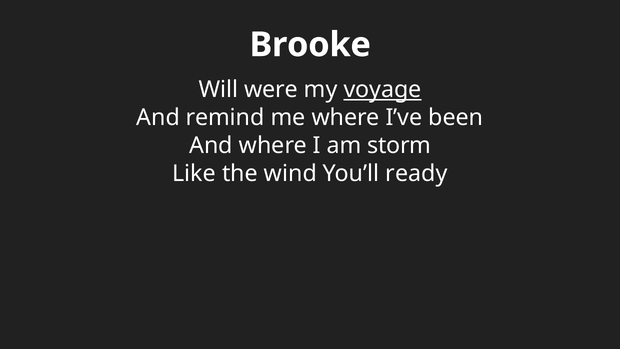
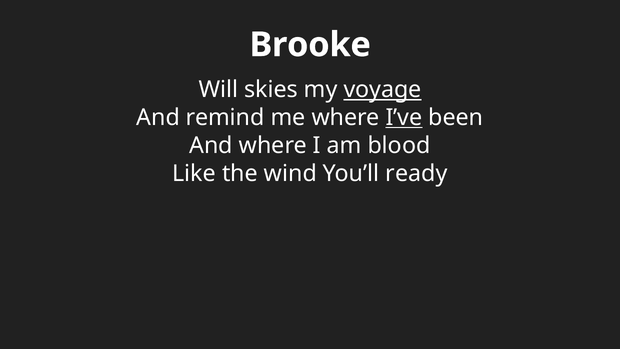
were: were -> skies (271, 90)
I’ve underline: none -> present (404, 117)
storm: storm -> blood (399, 145)
